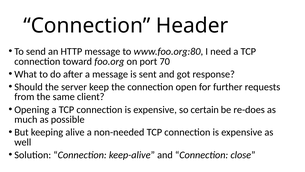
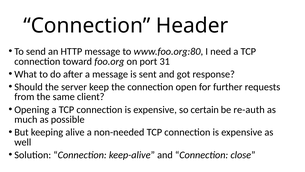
70: 70 -> 31 (165, 61)
re-does: re-does -> re-auth (249, 109)
